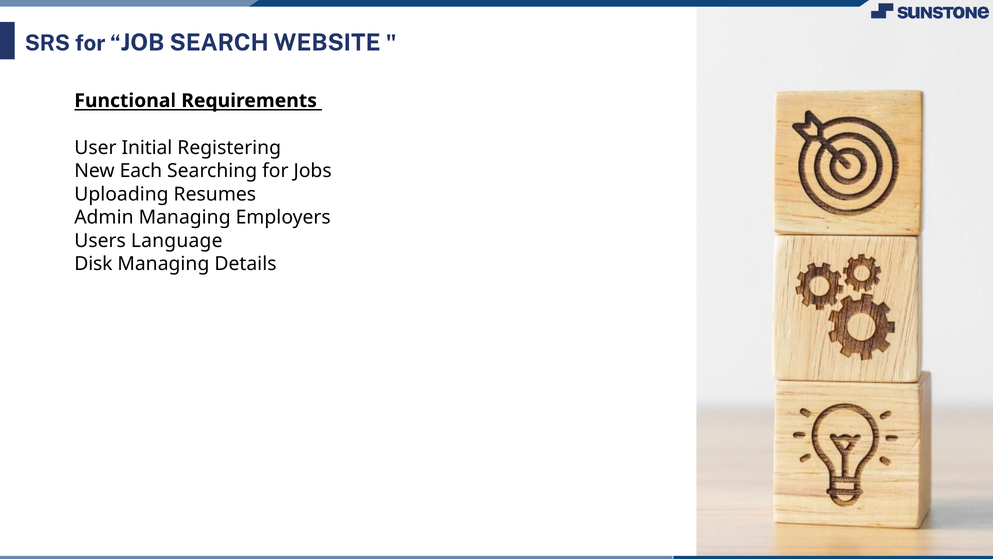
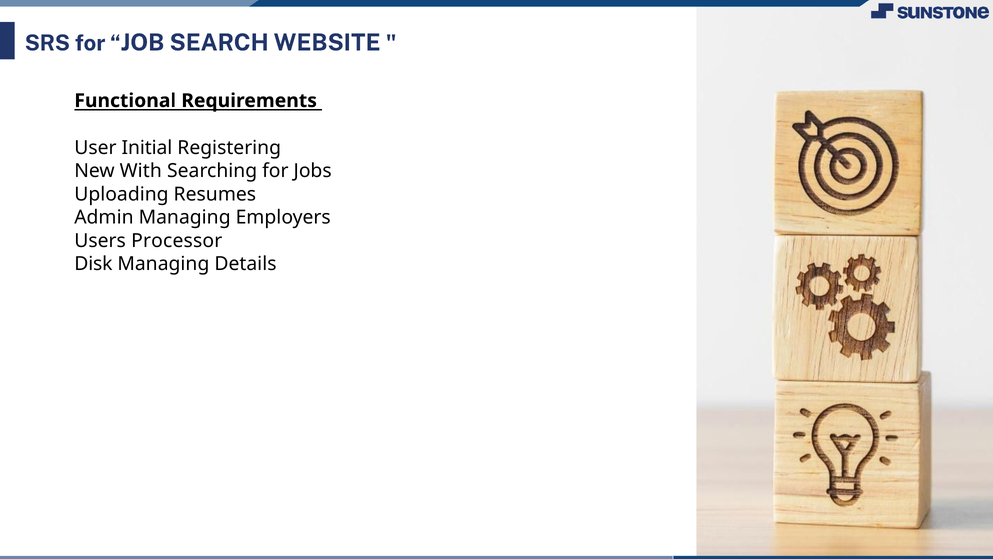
Each: Each -> With (141, 171)
Language: Language -> Processor (177, 241)
